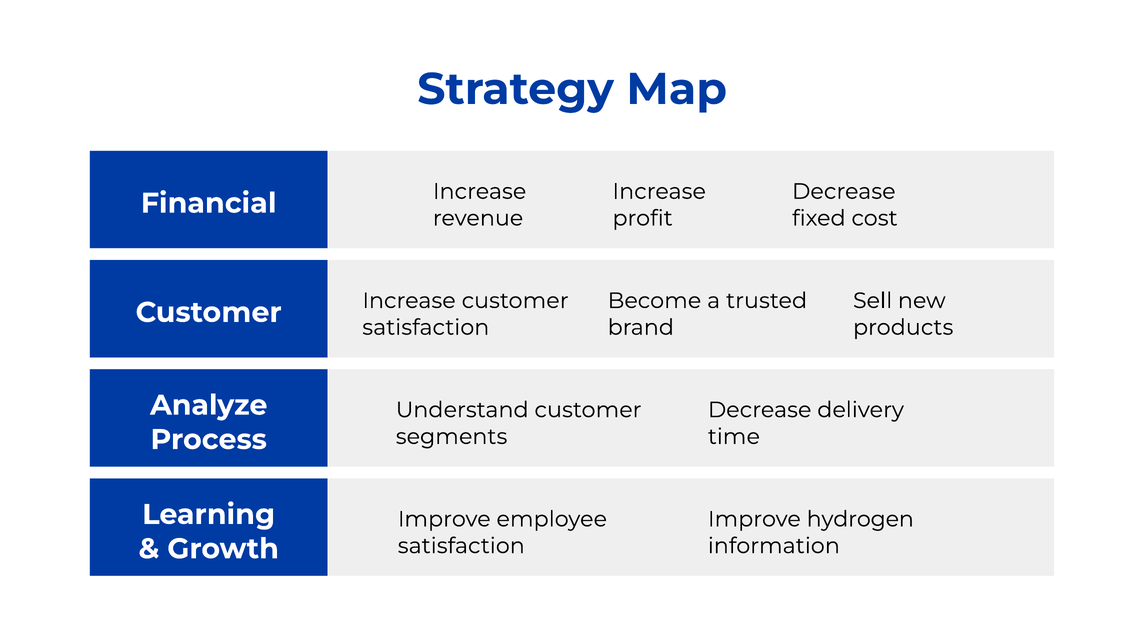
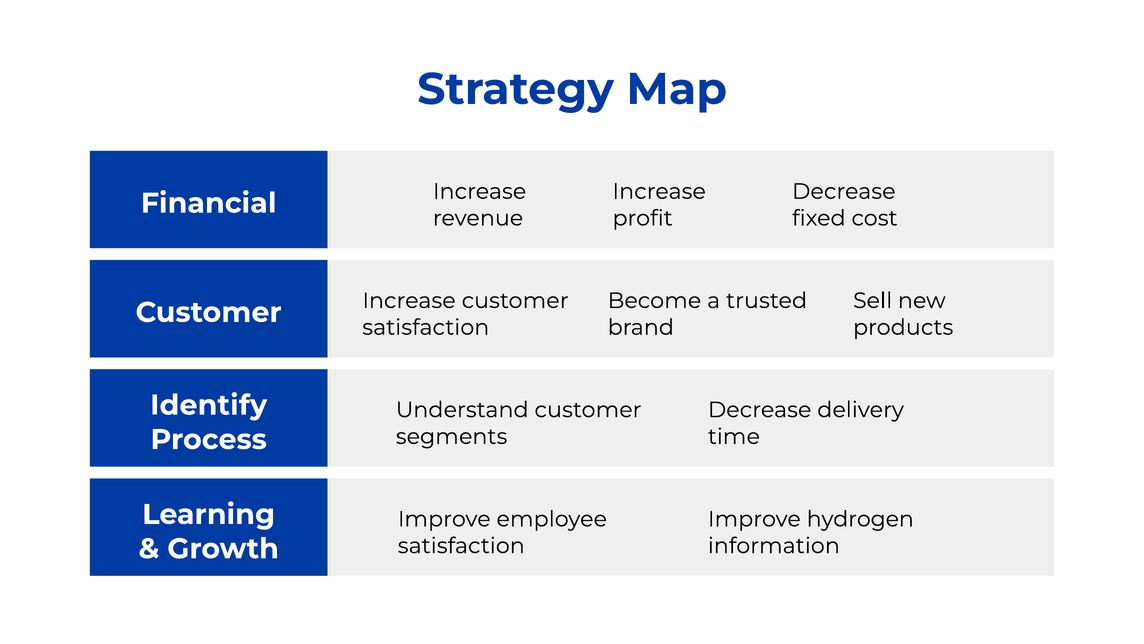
Analyze: Analyze -> Identify (209, 405)
